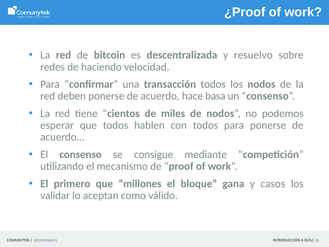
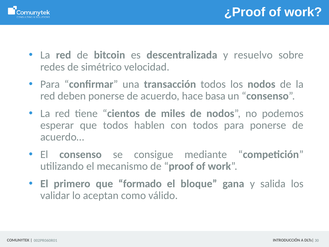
haciendo: haciendo -> simétrico (101, 67)
millones: millones -> formado (140, 183)
casos: casos -> salida (273, 183)
